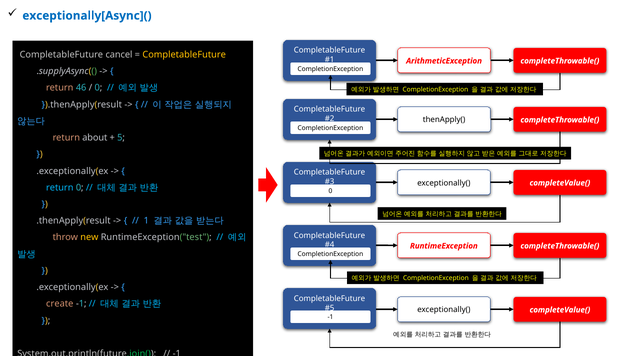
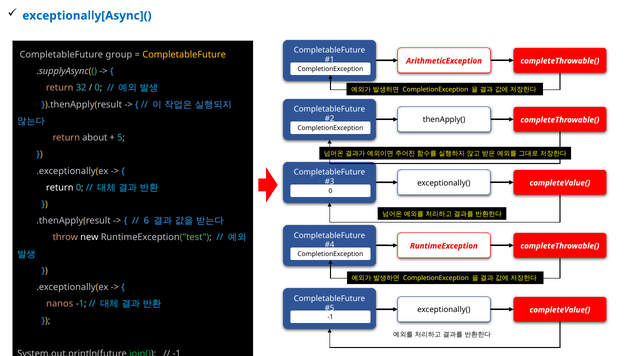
cancel: cancel -> group (119, 55)
46: 46 -> 32 (81, 88)
return colour: light blue -> white (60, 187)
1: 1 -> 6 (146, 221)
new colour: yellow -> white (89, 237)
create: create -> nanos (60, 303)
